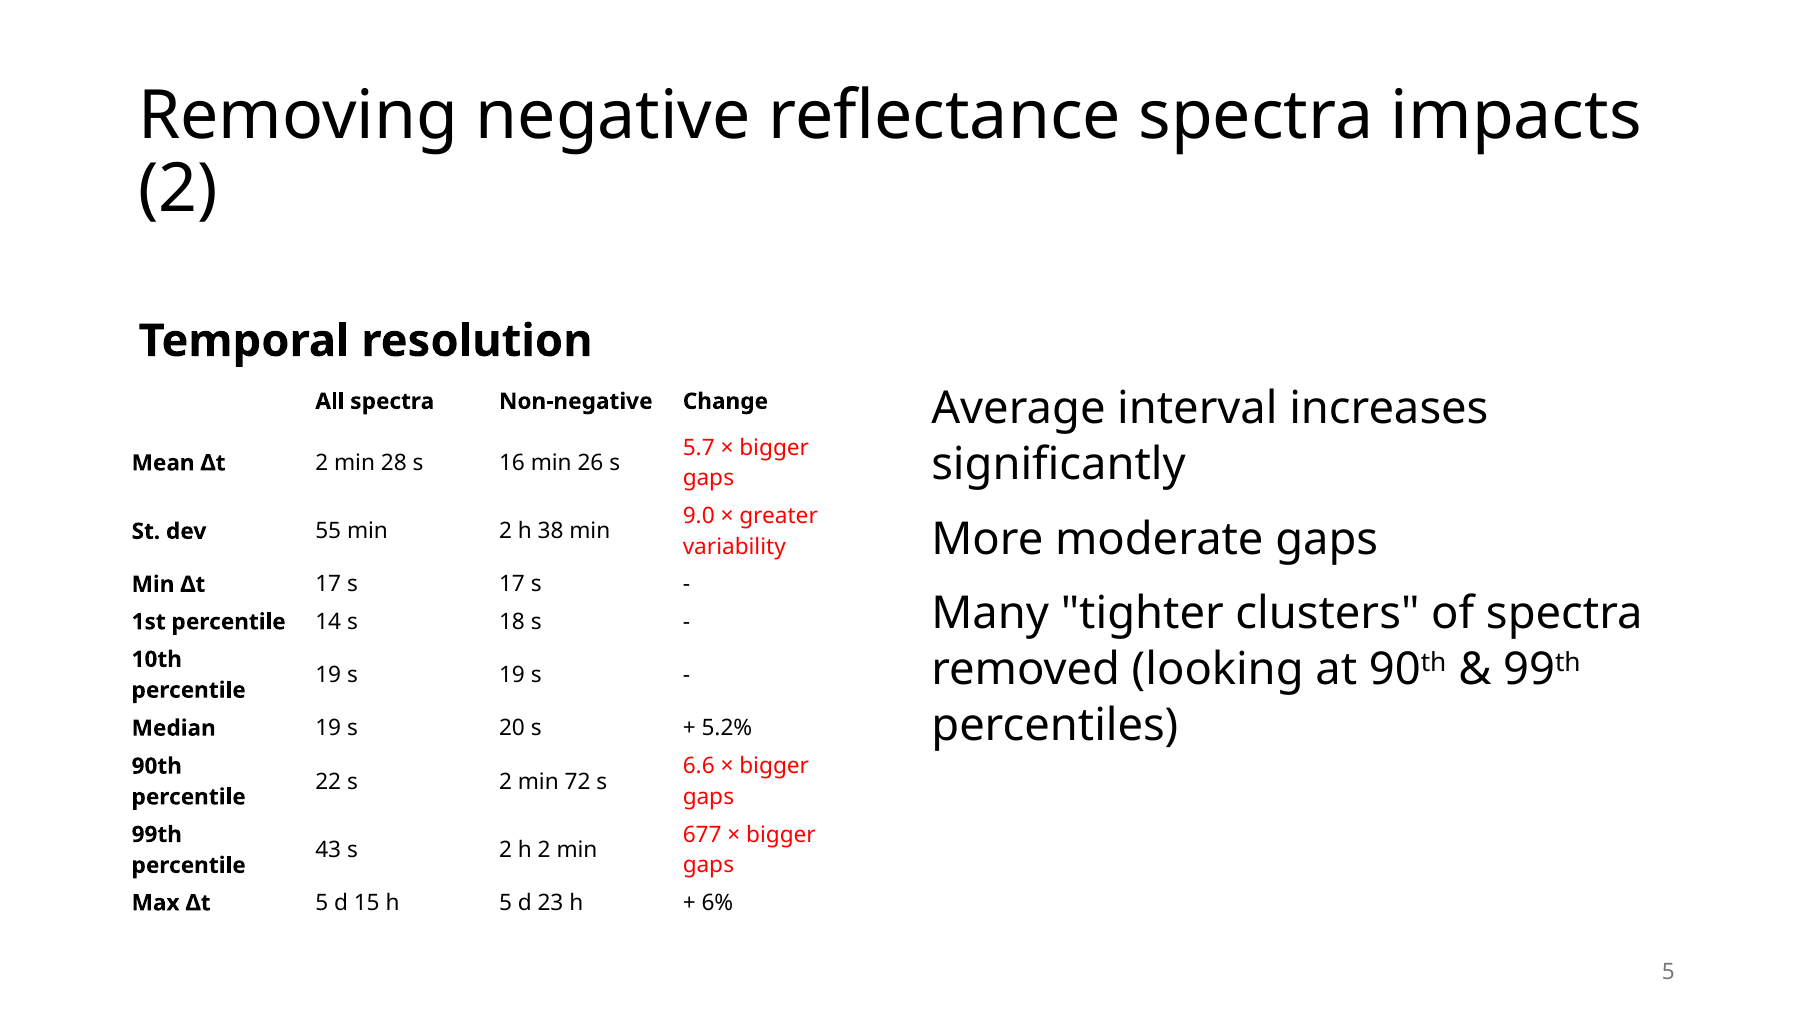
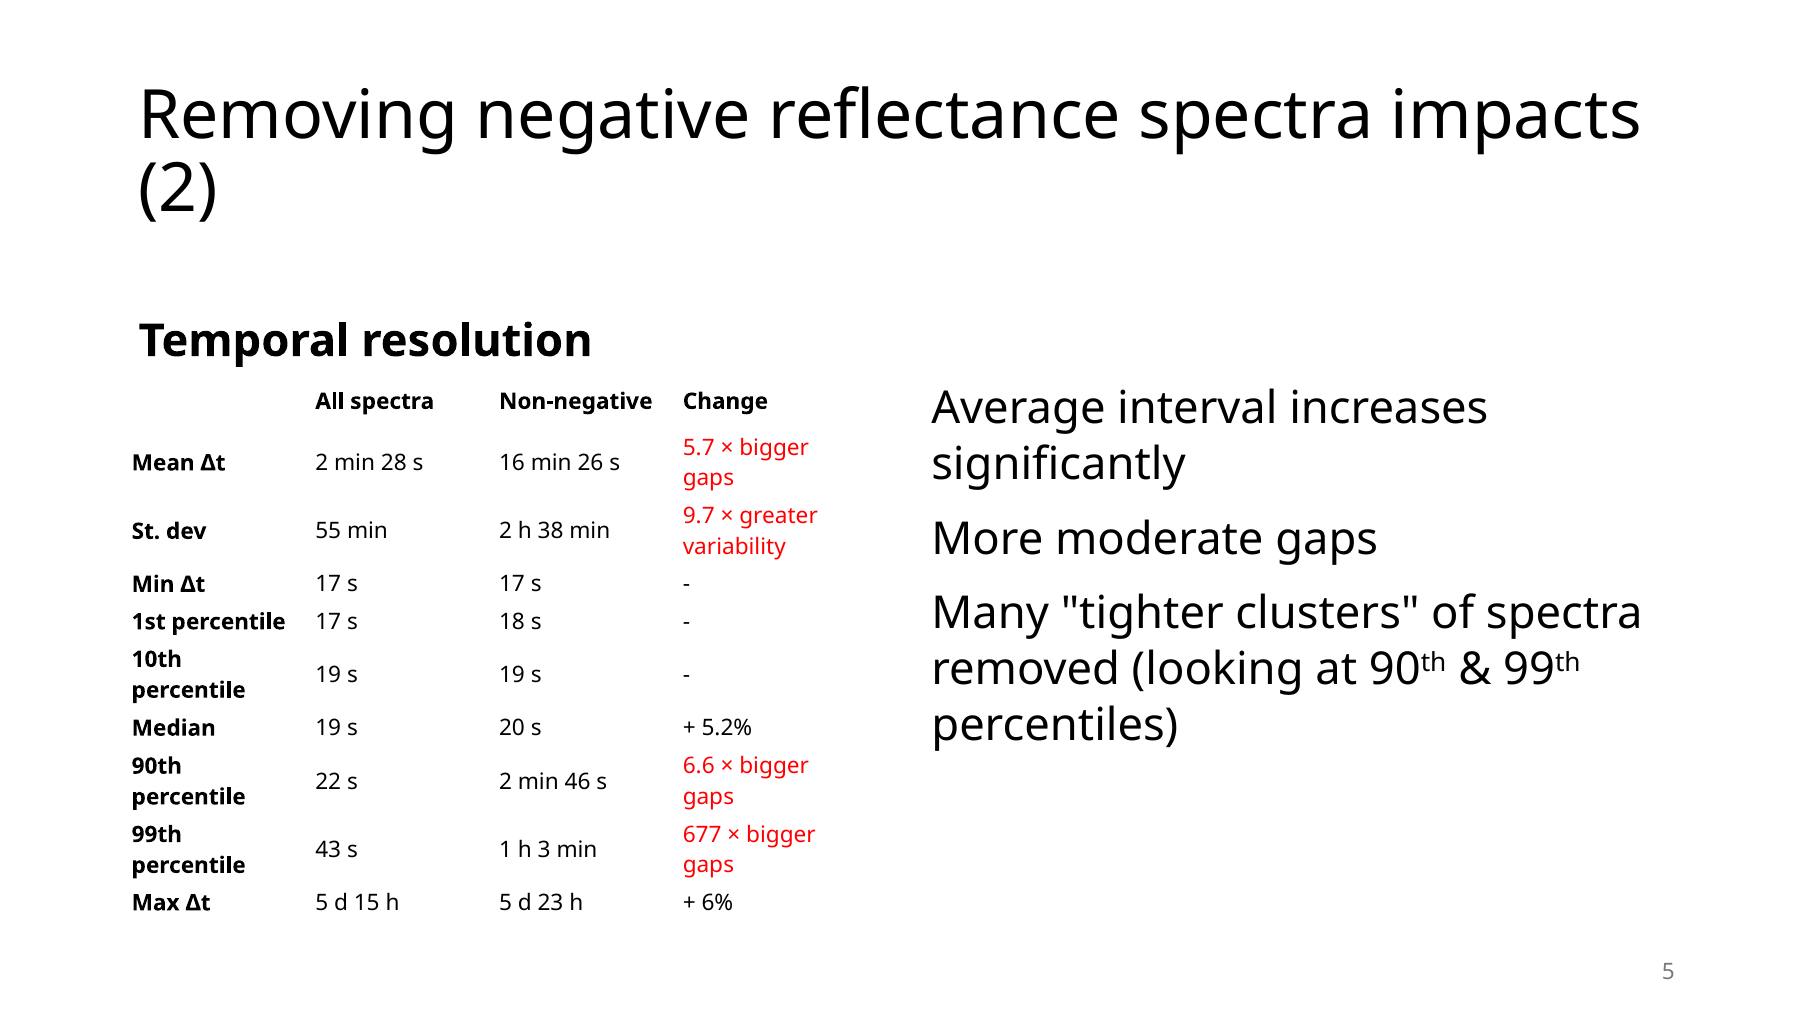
9.0: 9.0 -> 9.7 (699, 516)
percentile 14: 14 -> 17 (328, 622)
72: 72 -> 46 (578, 781)
43 s 2: 2 -> 1 (506, 850)
h 2: 2 -> 3 (544, 850)
